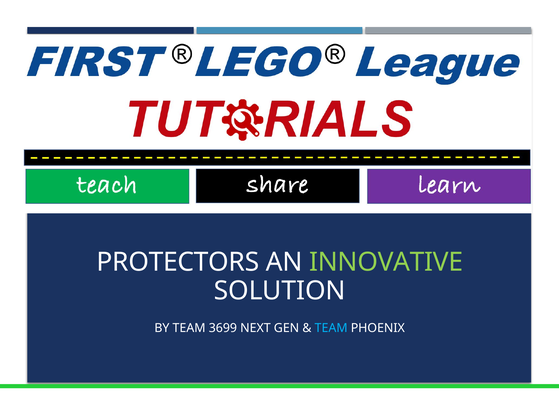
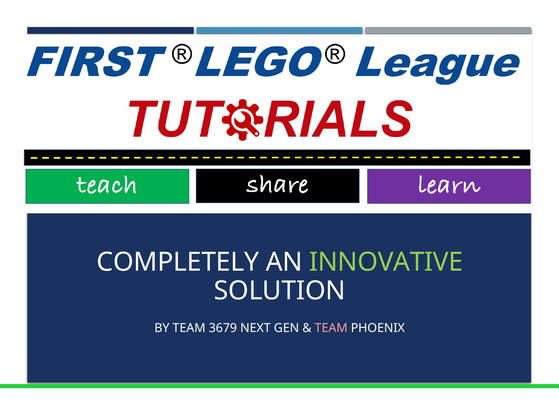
PROTECTORS: PROTECTORS -> COMPLETELY (178, 262)
3699: 3699 -> 3679 (223, 328)
TEAM colour: light blue -> pink (331, 328)
